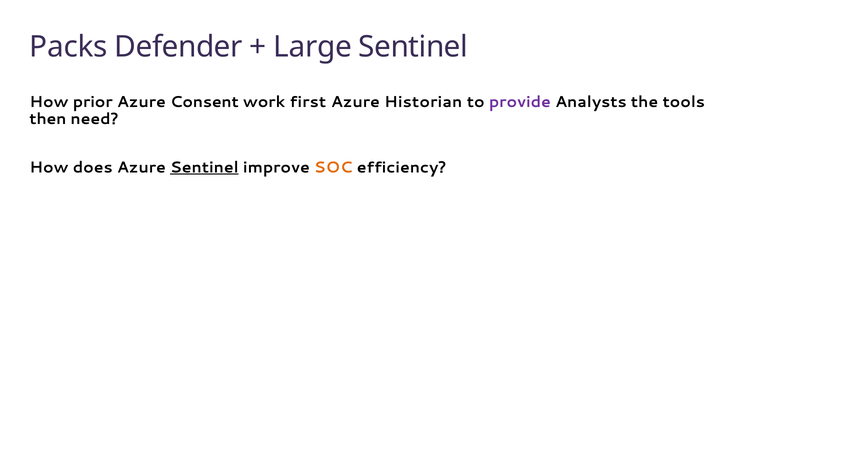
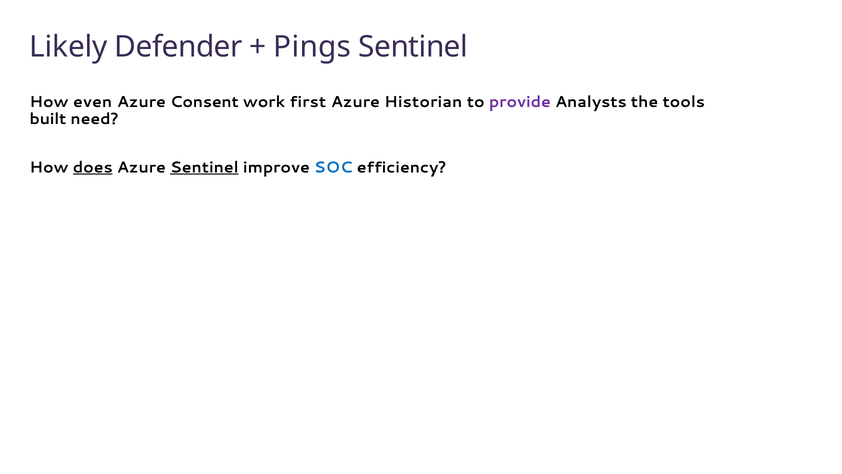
Packs: Packs -> Likely (69, 47)
Large: Large -> Pings (312, 47)
prior: prior -> even (93, 102)
then: then -> built (48, 119)
does underline: none -> present (93, 167)
SOC colour: orange -> blue (333, 167)
